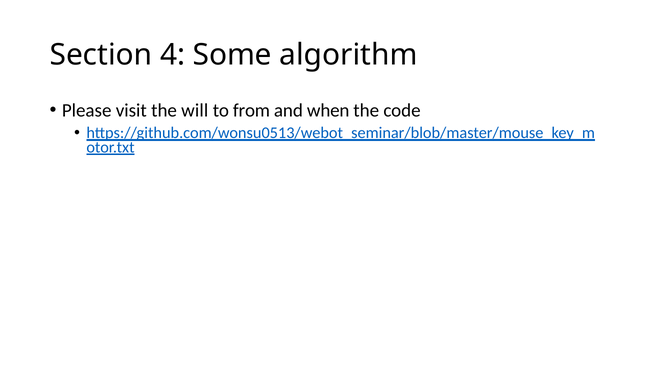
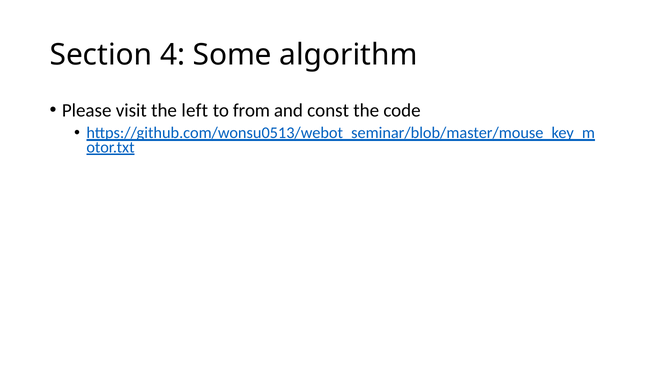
will: will -> left (195, 110)
when: when -> const (328, 110)
